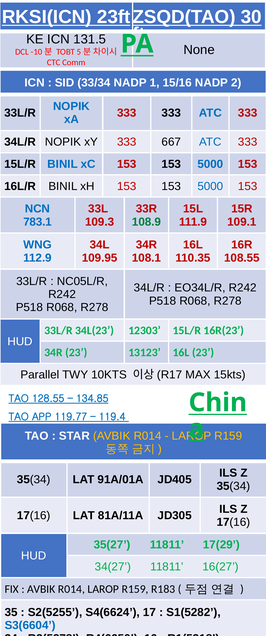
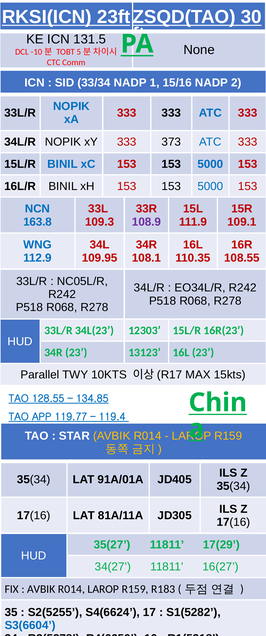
667: 667 -> 373 (171, 142)
783.1: 783.1 -> 163.8 (38, 222)
108.9 colour: green -> purple (146, 222)
